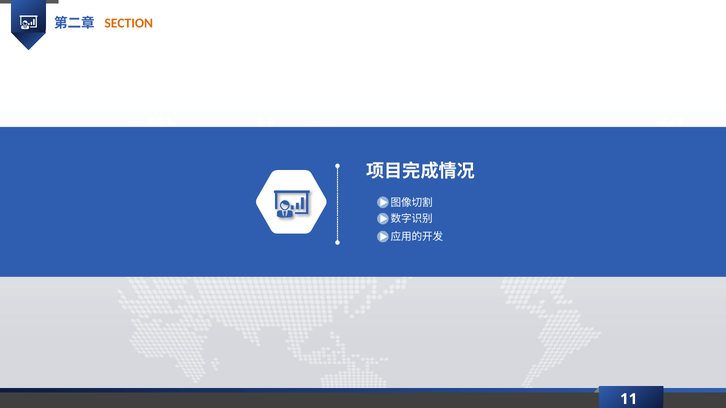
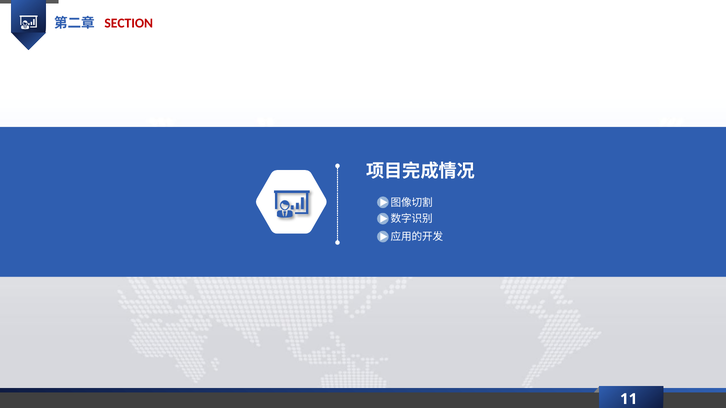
SECTION colour: orange -> red (129, 23)
